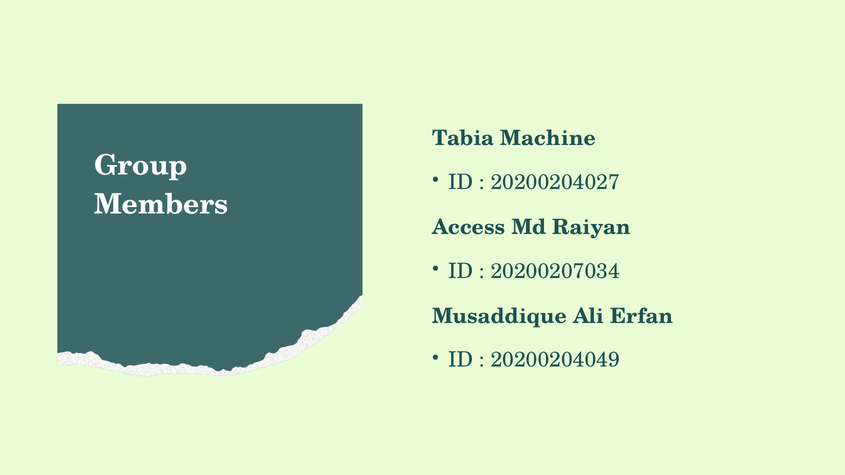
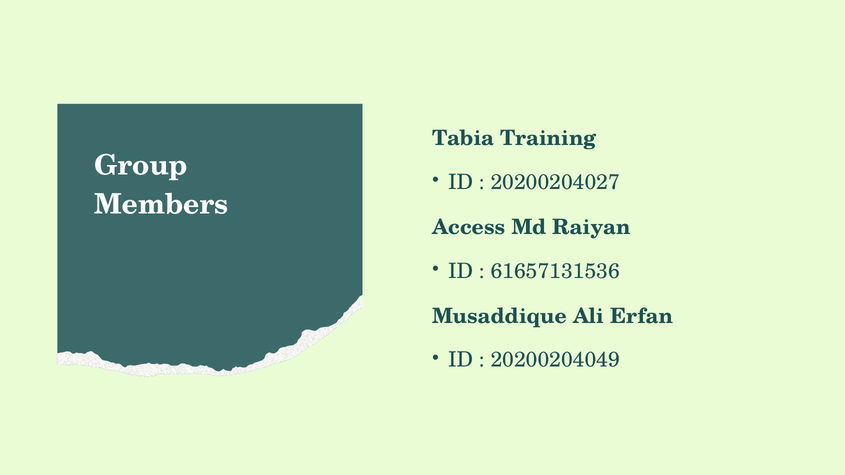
Machine: Machine -> Training (548, 138)
20200207034: 20200207034 -> 61657131536 (555, 271)
